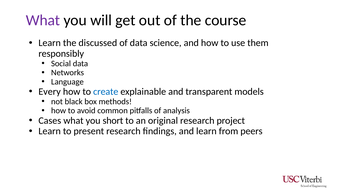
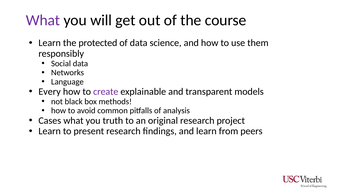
discussed: discussed -> protected (98, 43)
create colour: blue -> purple (106, 92)
short: short -> truth (113, 121)
